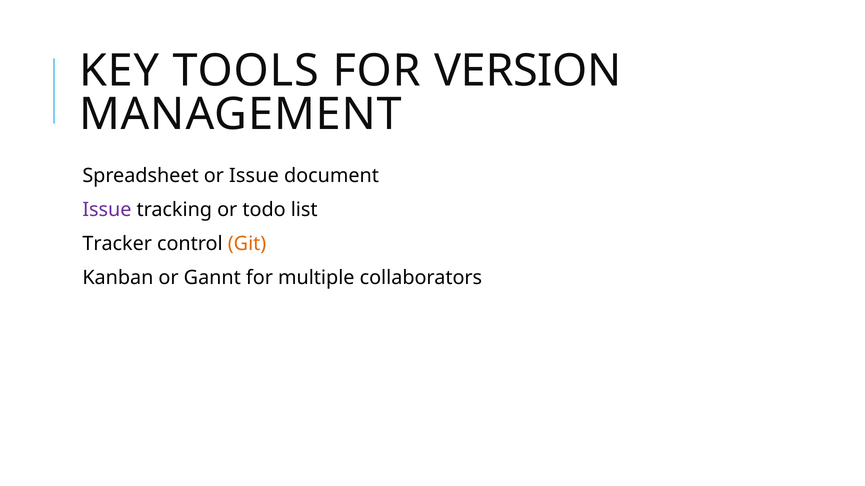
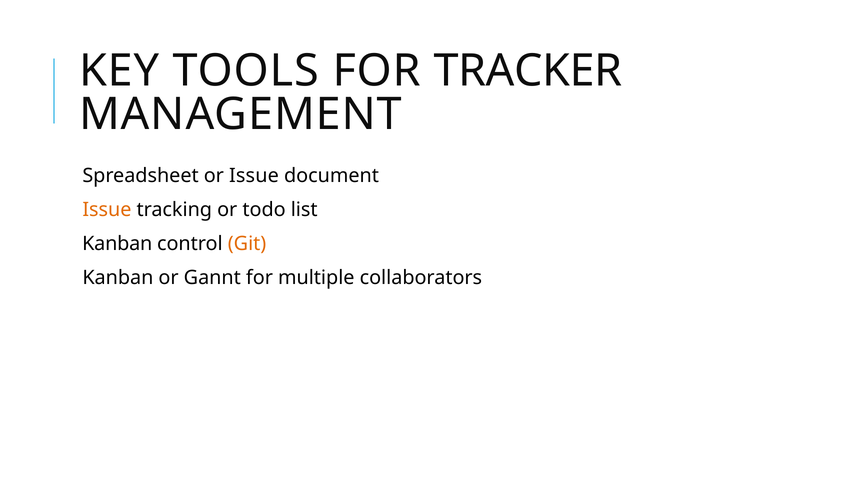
VERSION: VERSION -> TRACKER (528, 71)
Issue colour: purple -> orange (107, 210)
Tracker: Tracker -> Kanban (117, 244)
